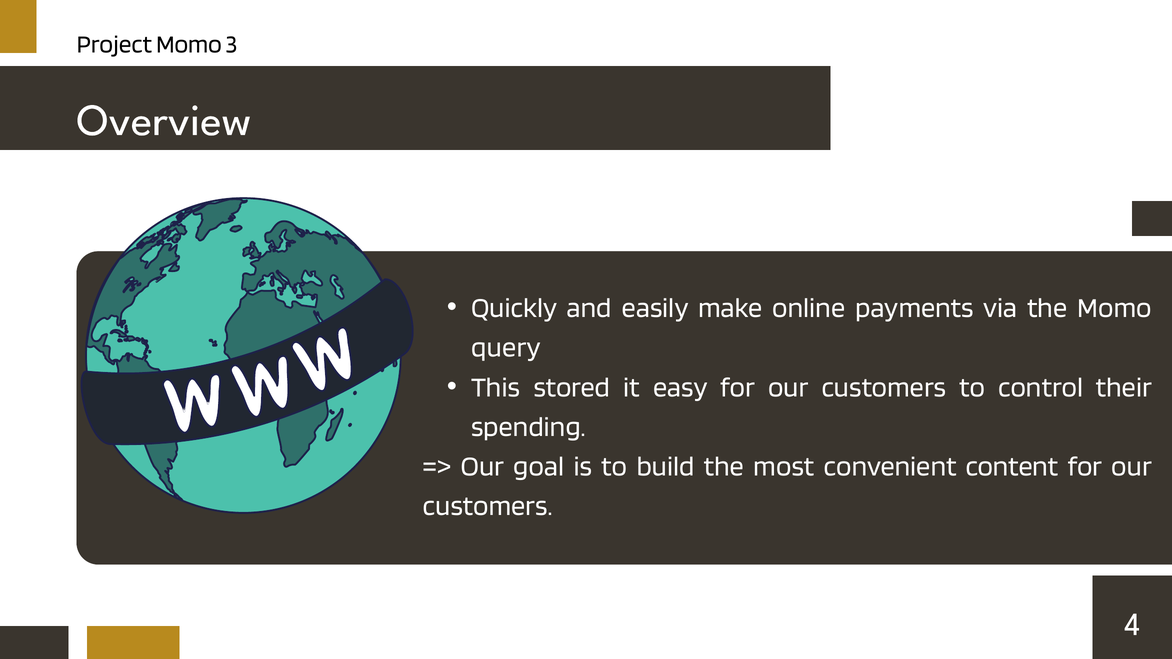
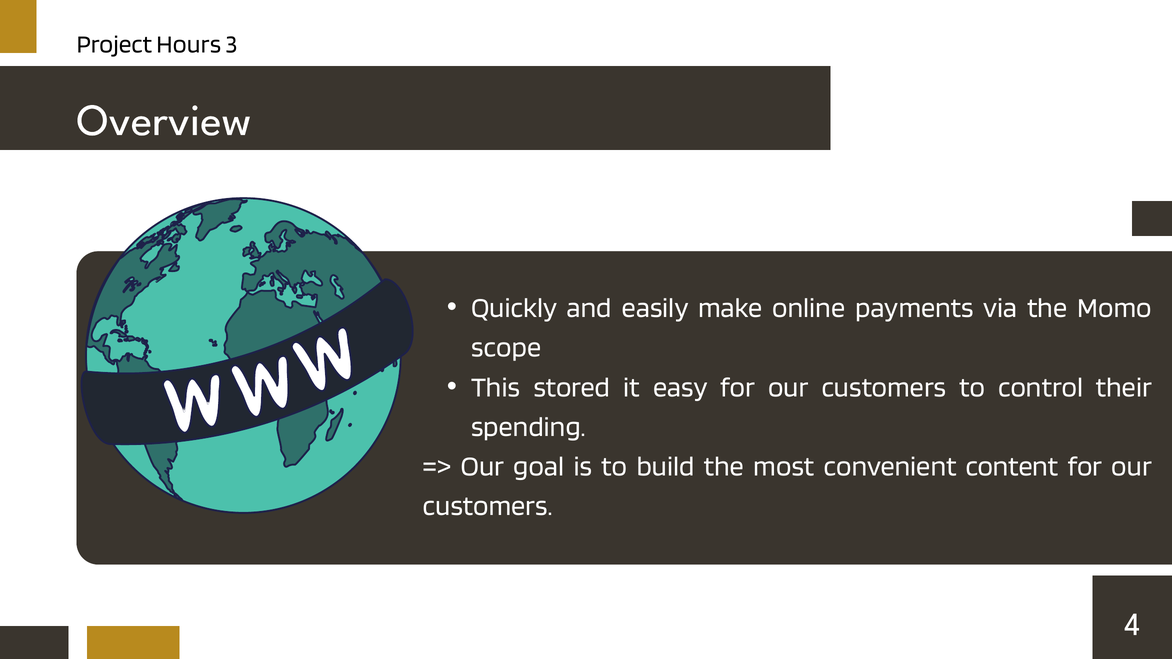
Project Momo: Momo -> Hours (189, 44)
query: query -> scope (506, 348)
